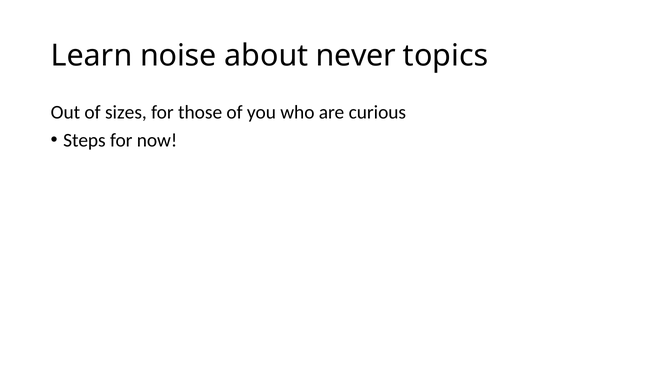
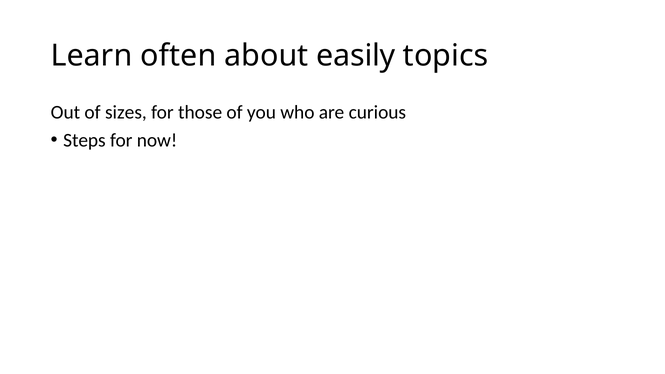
noise: noise -> often (178, 56)
never: never -> easily (356, 56)
